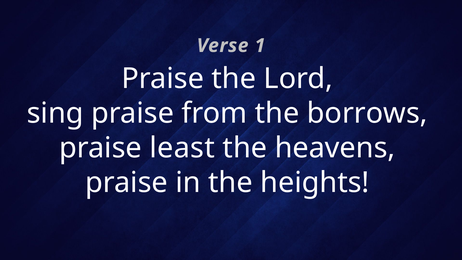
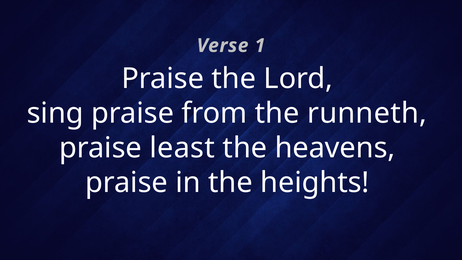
borrows: borrows -> runneth (367, 113)
